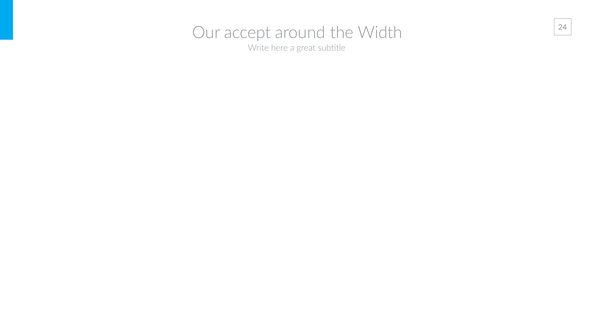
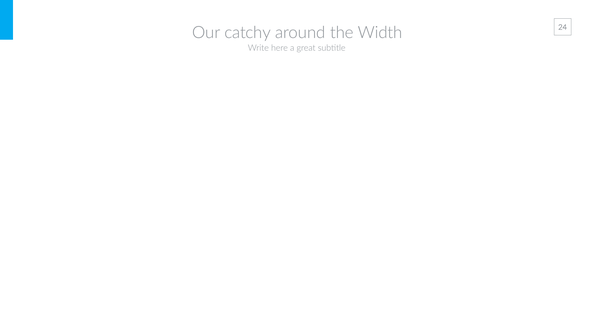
accept: accept -> catchy (248, 33)
